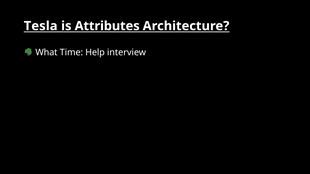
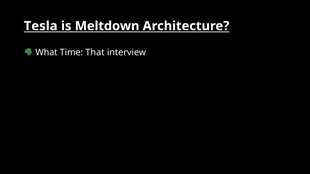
Attributes: Attributes -> Meltdown (107, 26)
Help: Help -> That (95, 52)
